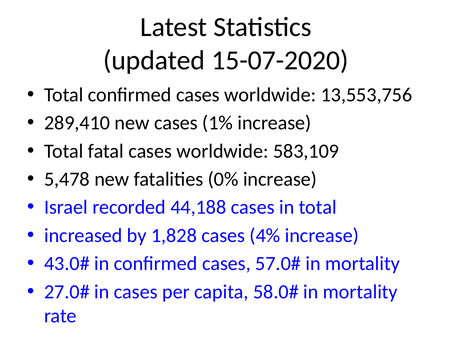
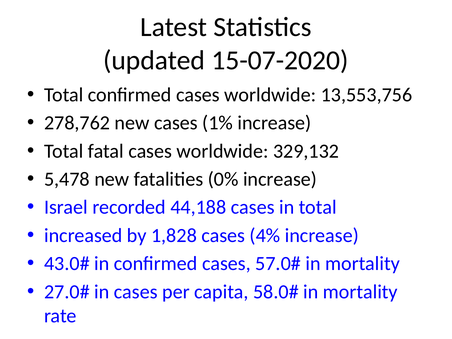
289,410: 289,410 -> 278,762 (77, 123)
583,109: 583,109 -> 329,132 (306, 151)
